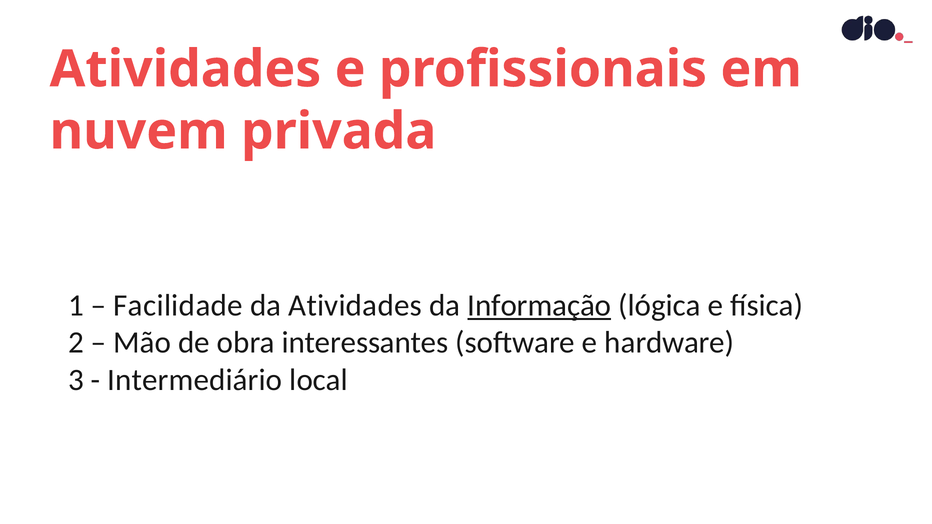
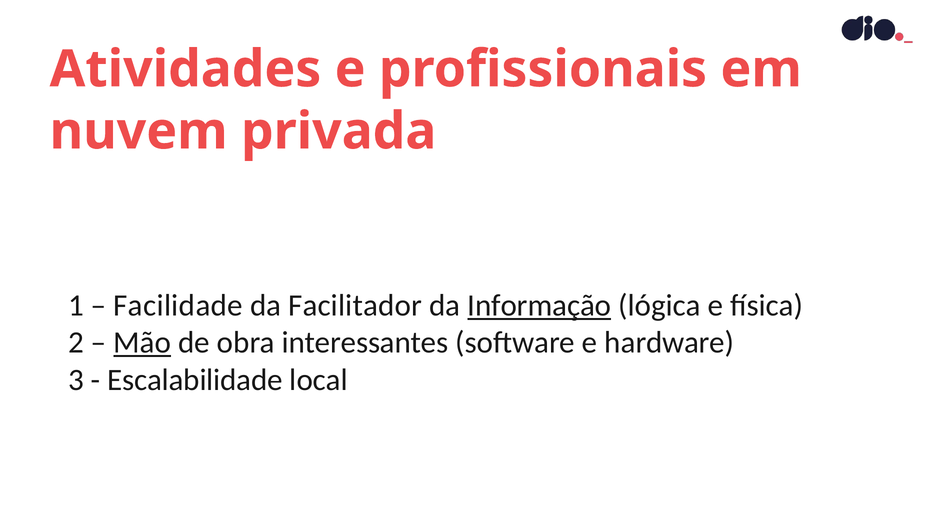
da Atividades: Atividades -> Facilitador (355, 306)
Mão underline: none -> present (142, 343)
Intermediário: Intermediário -> Escalabilidade (195, 380)
